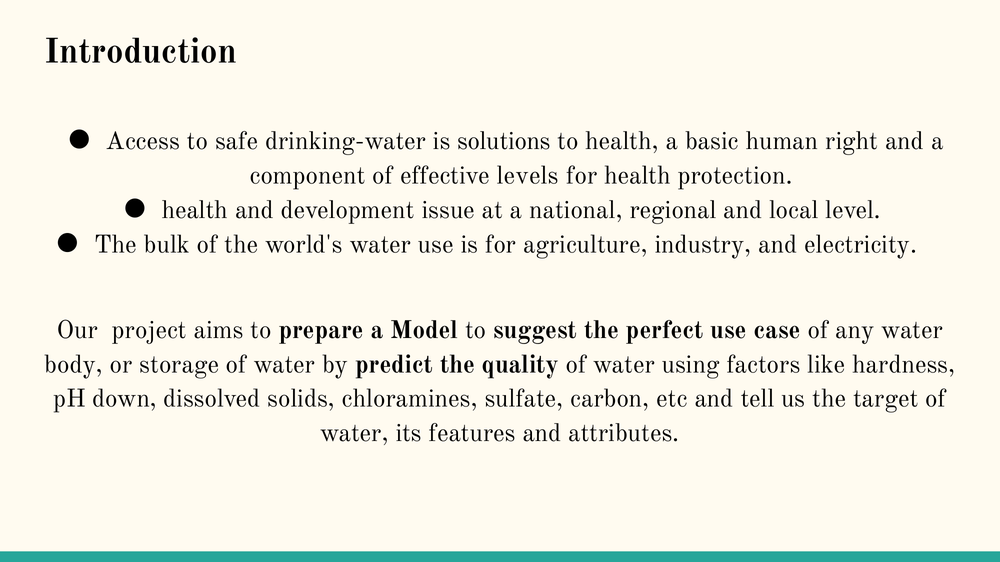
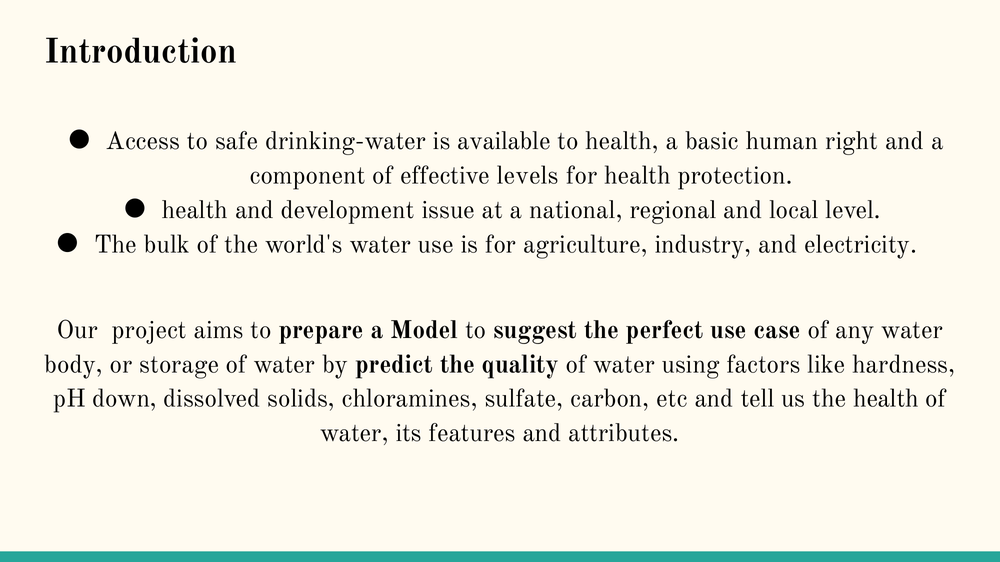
solutions: solutions -> available (504, 141)
the target: target -> health (886, 399)
